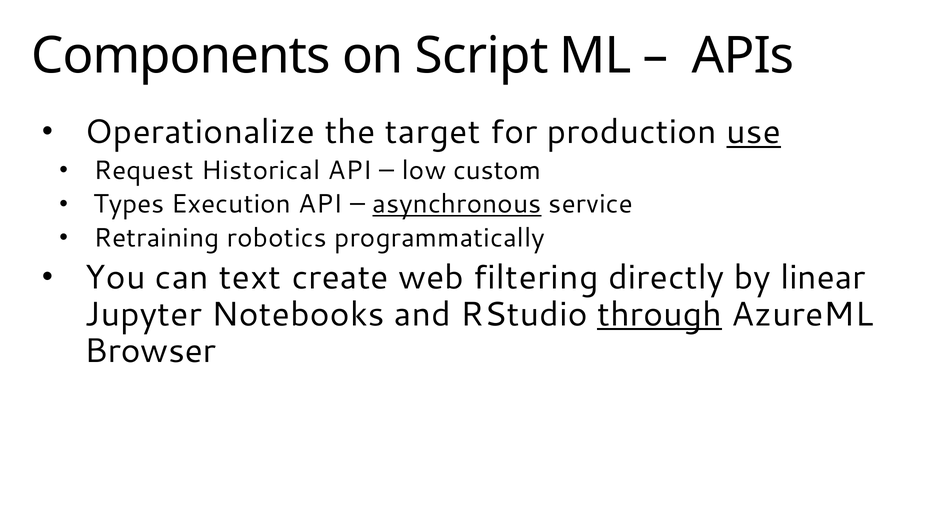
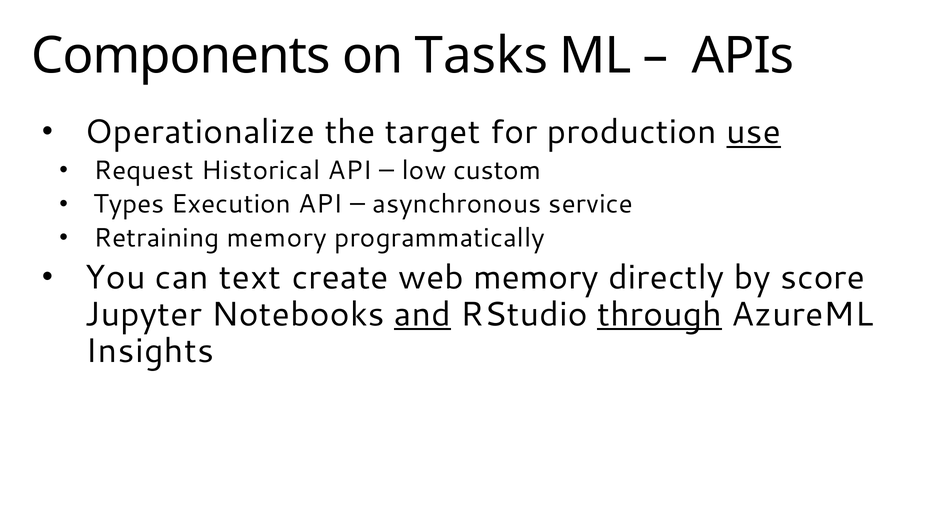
Script: Script -> Tasks (481, 56)
asynchronous underline: present -> none (457, 204)
Retraining robotics: robotics -> memory (277, 238)
web filtering: filtering -> memory (536, 277)
linear: linear -> score (823, 277)
and underline: none -> present (423, 314)
Browser: Browser -> Insights (150, 351)
